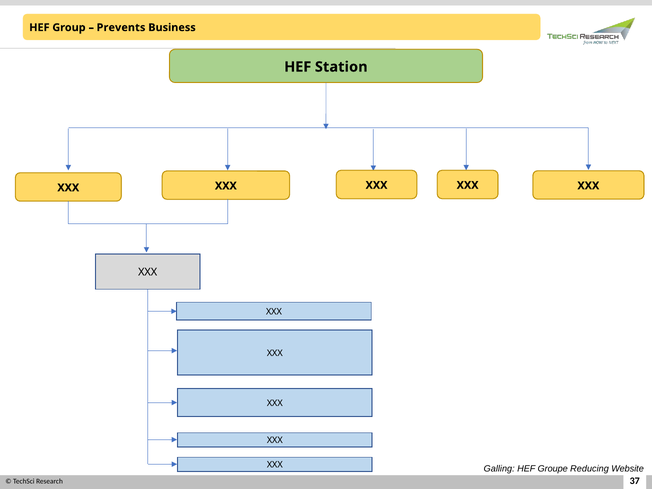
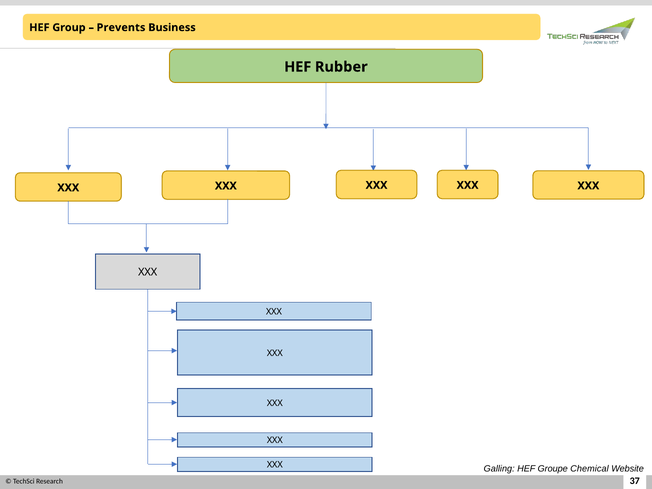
Station: Station -> Rubber (341, 67)
Reducing: Reducing -> Chemical (590, 469)
